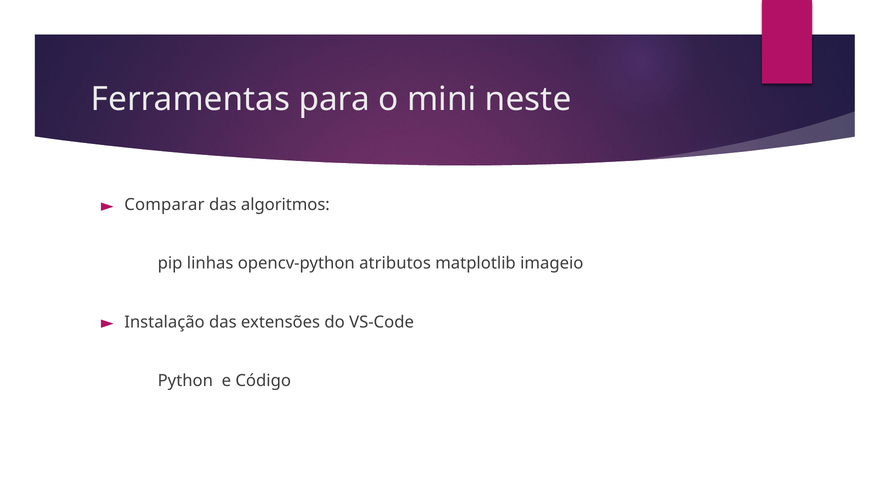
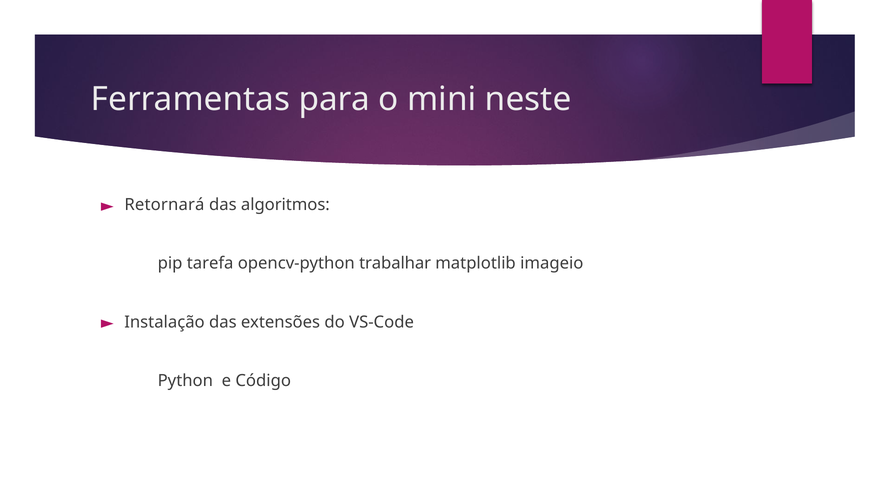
Comparar: Comparar -> Retornará (164, 205)
linhas: linhas -> tarefa (210, 263)
atributos: atributos -> trabalhar (395, 263)
